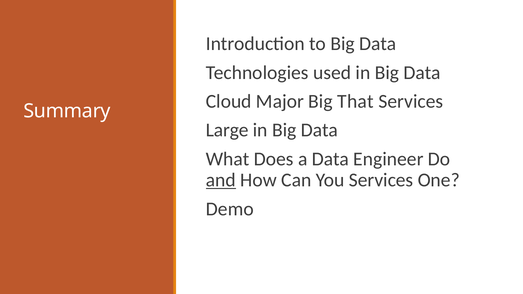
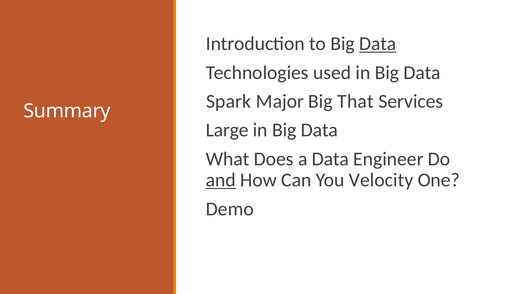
Data underline: none -> present (378, 44)
Cloud: Cloud -> Spark (229, 101)
You Services: Services -> Velocity (381, 180)
